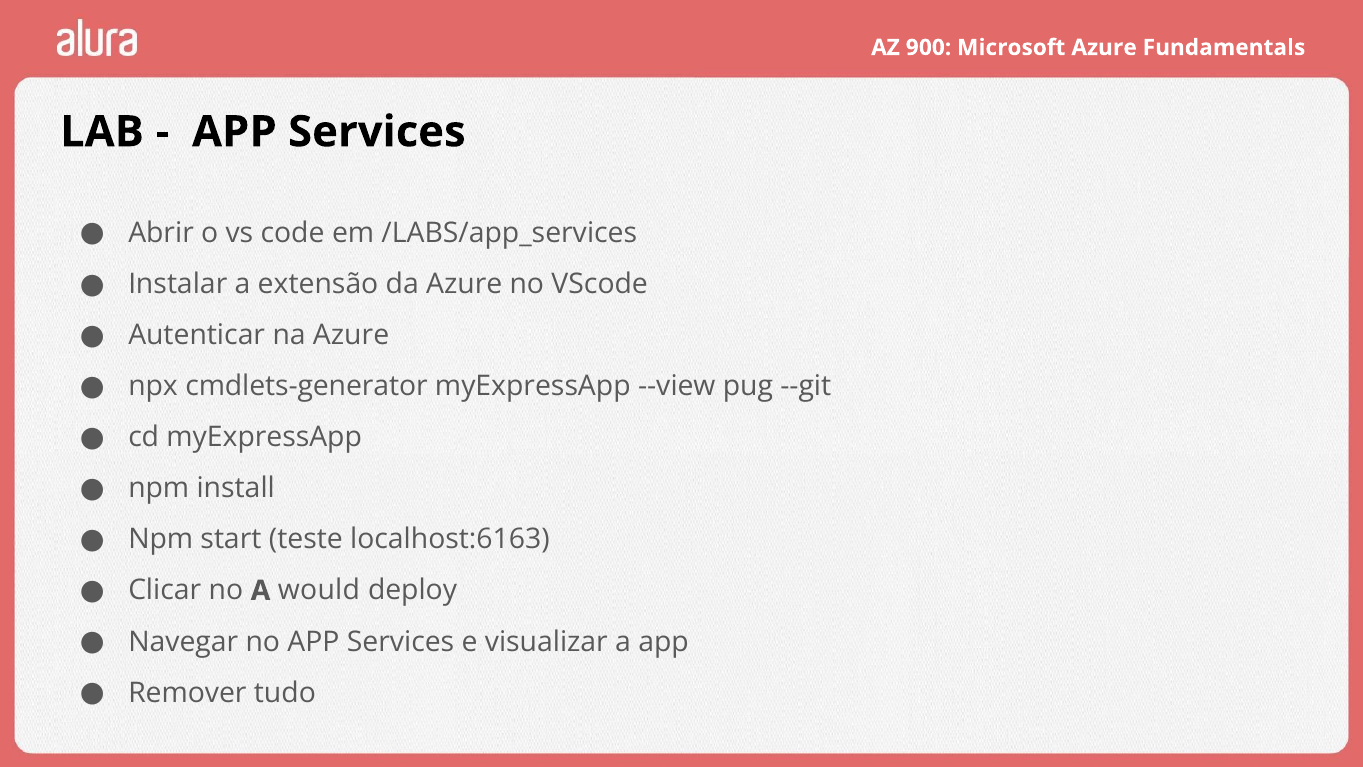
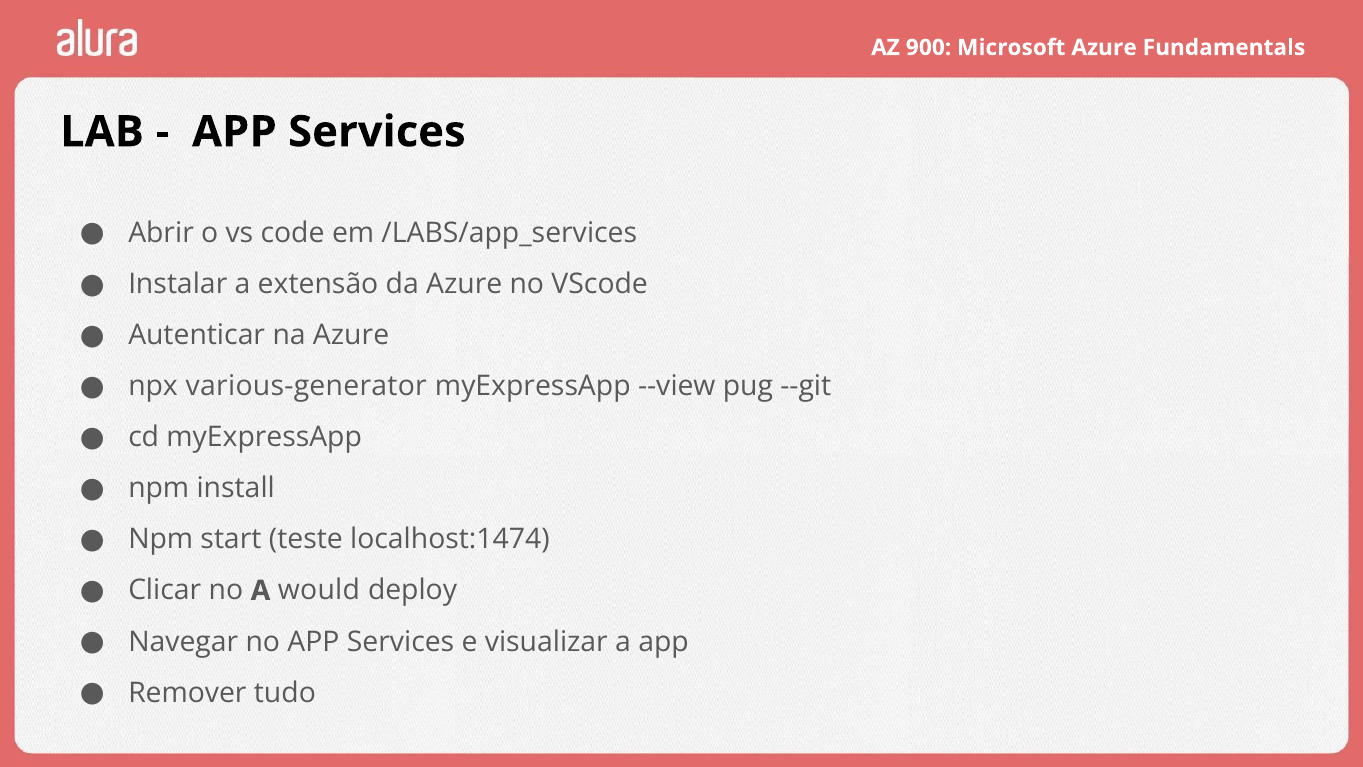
cmdlets-generator: cmdlets-generator -> various-generator (306, 386)
localhost:6163: localhost:6163 -> localhost:1474 (450, 539)
